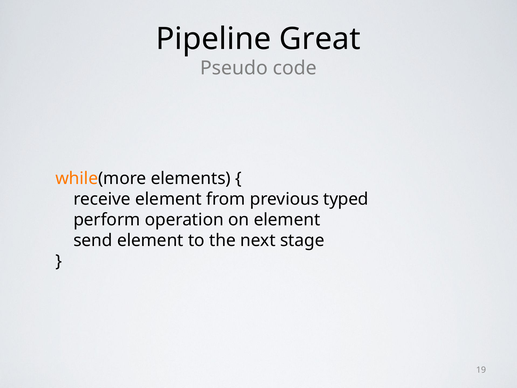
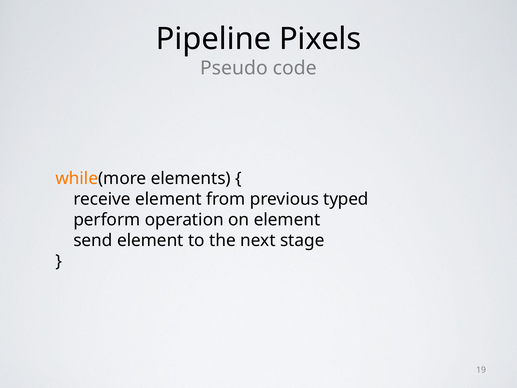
Great: Great -> Pixels (320, 39)
